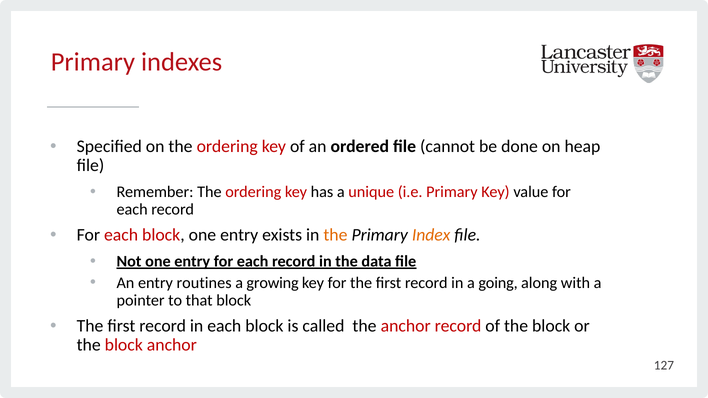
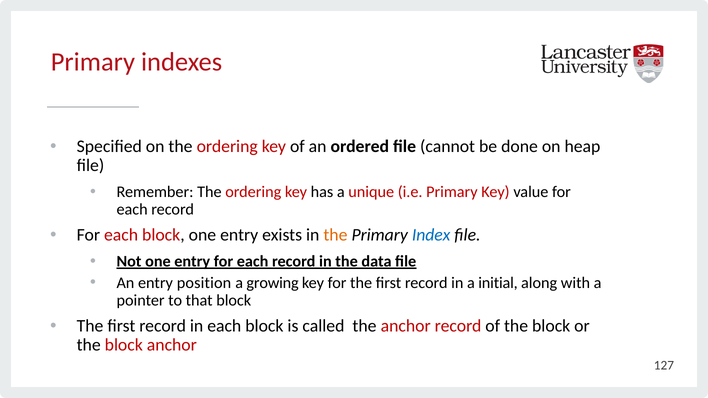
Index colour: orange -> blue (431, 235)
routines: routines -> position (204, 283)
going: going -> initial (498, 283)
